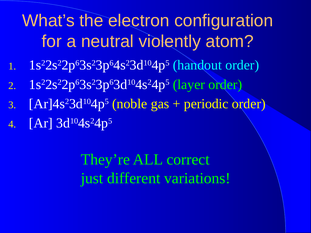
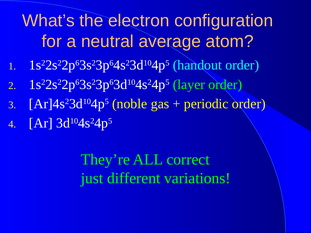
violently: violently -> average (170, 41)
